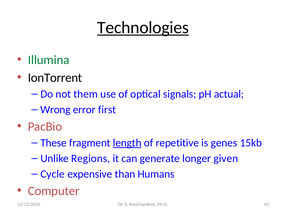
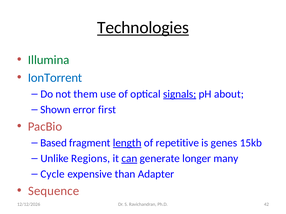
IonTorrent colour: black -> blue (55, 78)
signals underline: none -> present (180, 94)
actual: actual -> about (229, 94)
Wrong: Wrong -> Shown (55, 110)
These: These -> Based (54, 143)
can underline: none -> present (129, 159)
given: given -> many (226, 159)
Humans: Humans -> Adapter (156, 174)
Computer: Computer -> Sequence (54, 191)
